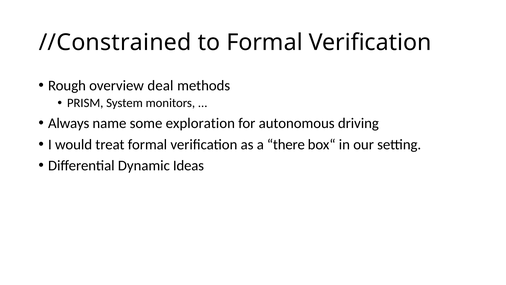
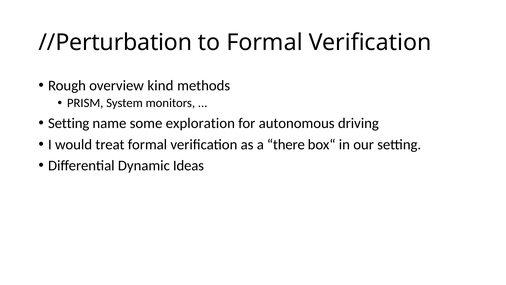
//Constrained: //Constrained -> //Perturbation (115, 43)
deal: deal -> kind (160, 86)
Always: Always -> Setting (69, 123)
